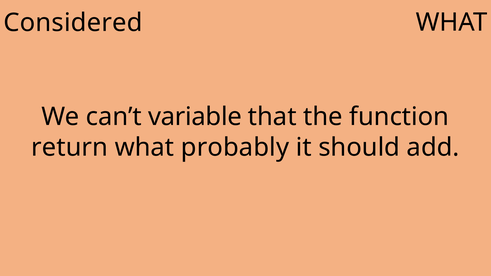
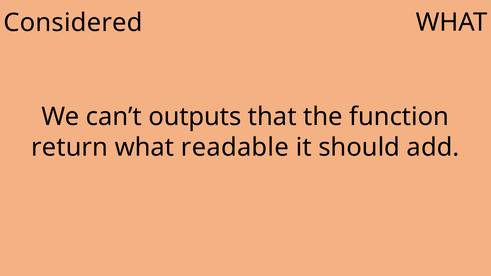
variable: variable -> outputs (195, 117)
probably: probably -> readable (235, 148)
